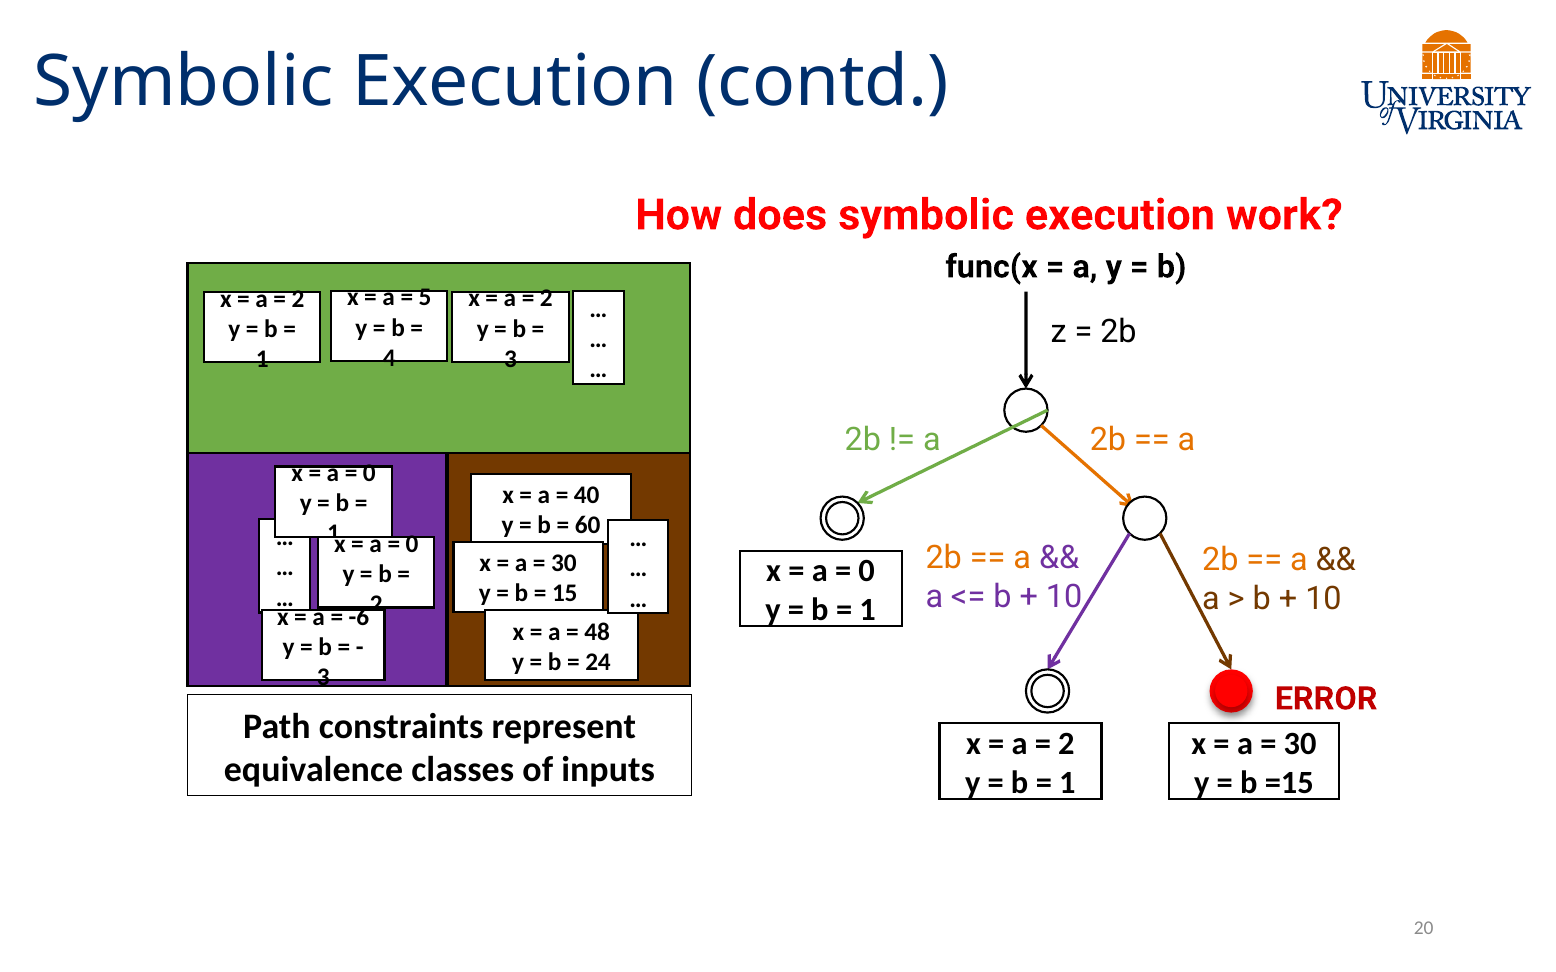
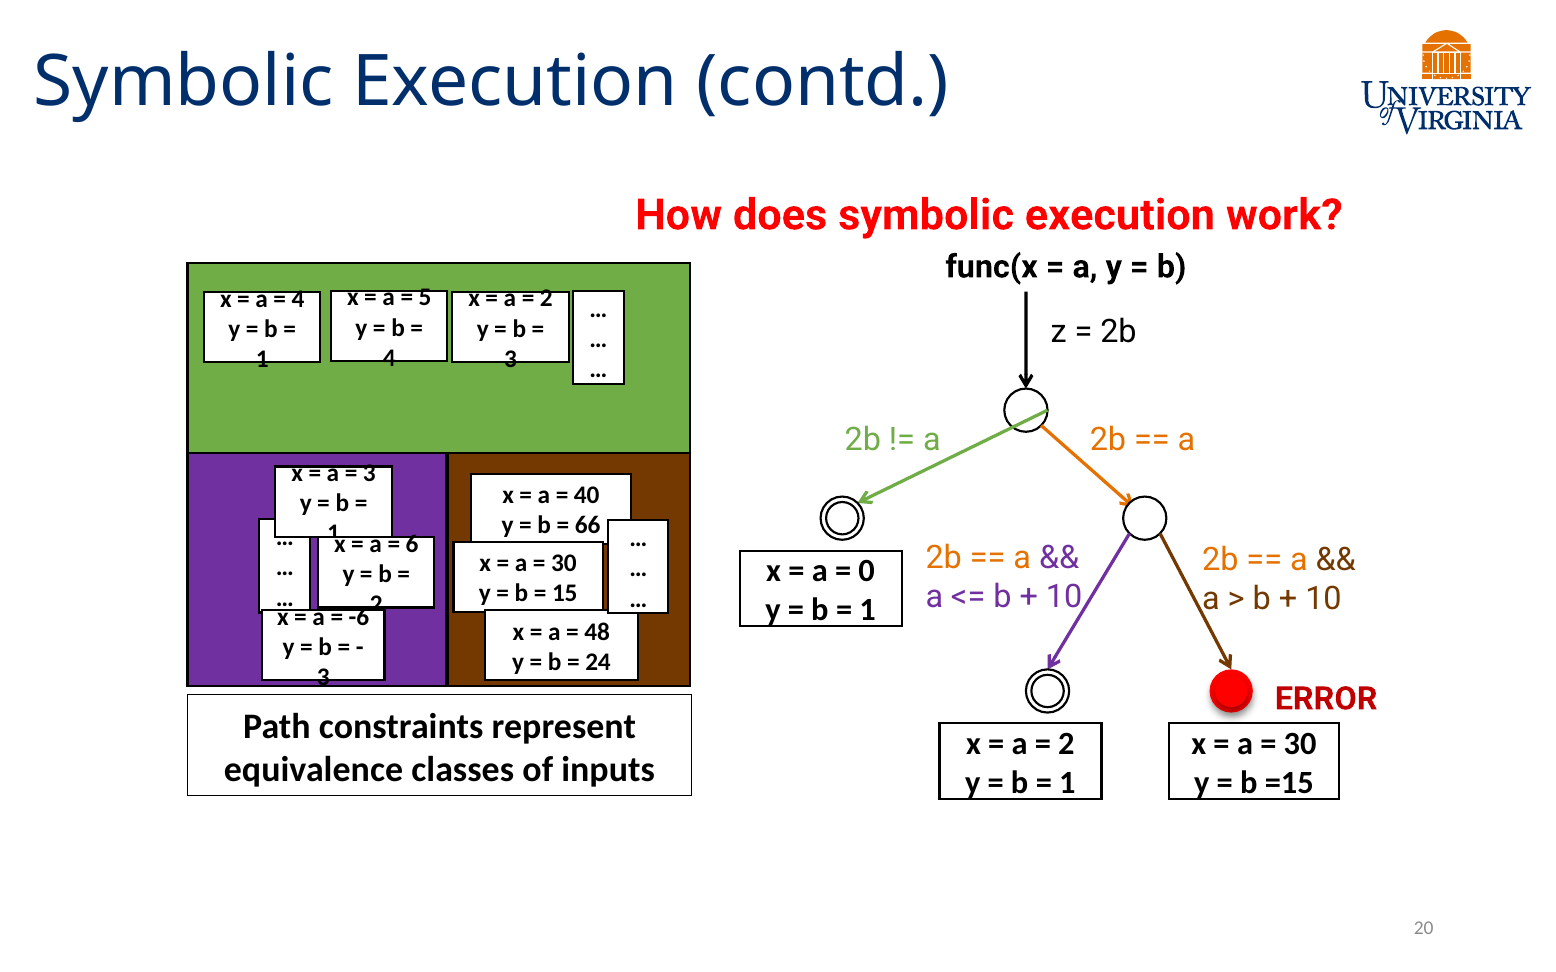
2: 2 -> 4 (298, 299)
0: 0 -> 3 (369, 473)
60: 60 -> 66 (588, 526)
0: 0 -> 6 (412, 544)
